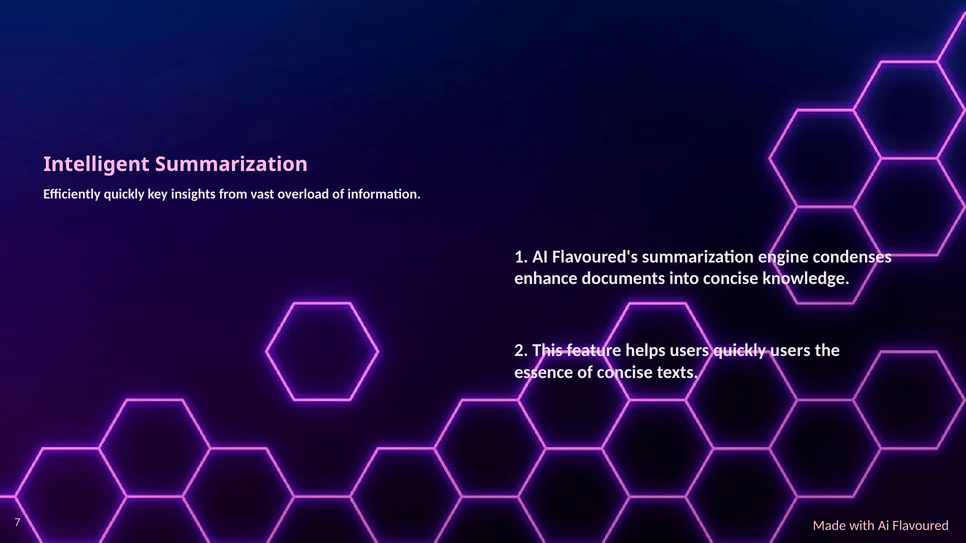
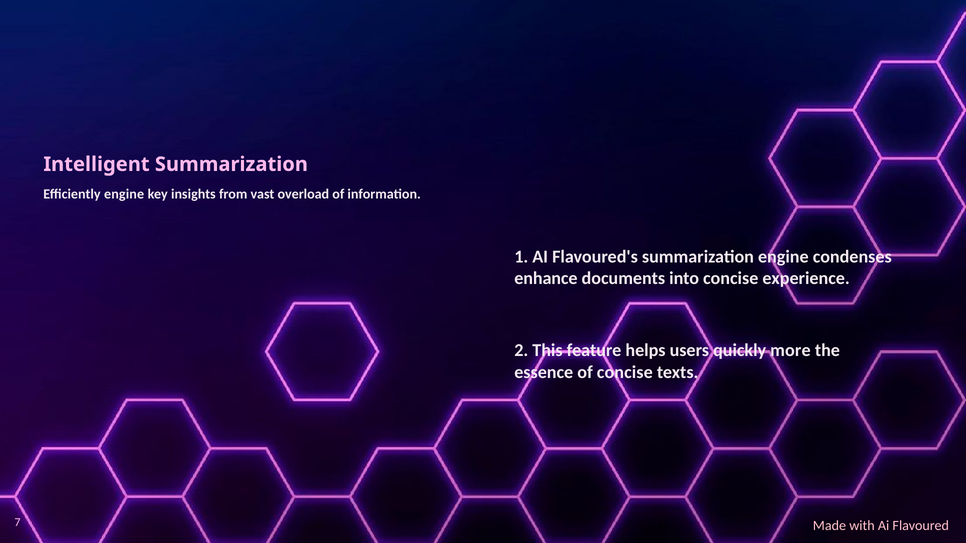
Efficiently quickly: quickly -> engine (124, 194)
knowledge: knowledge -> experience (806, 279)
quickly users: users -> more (790, 351)
